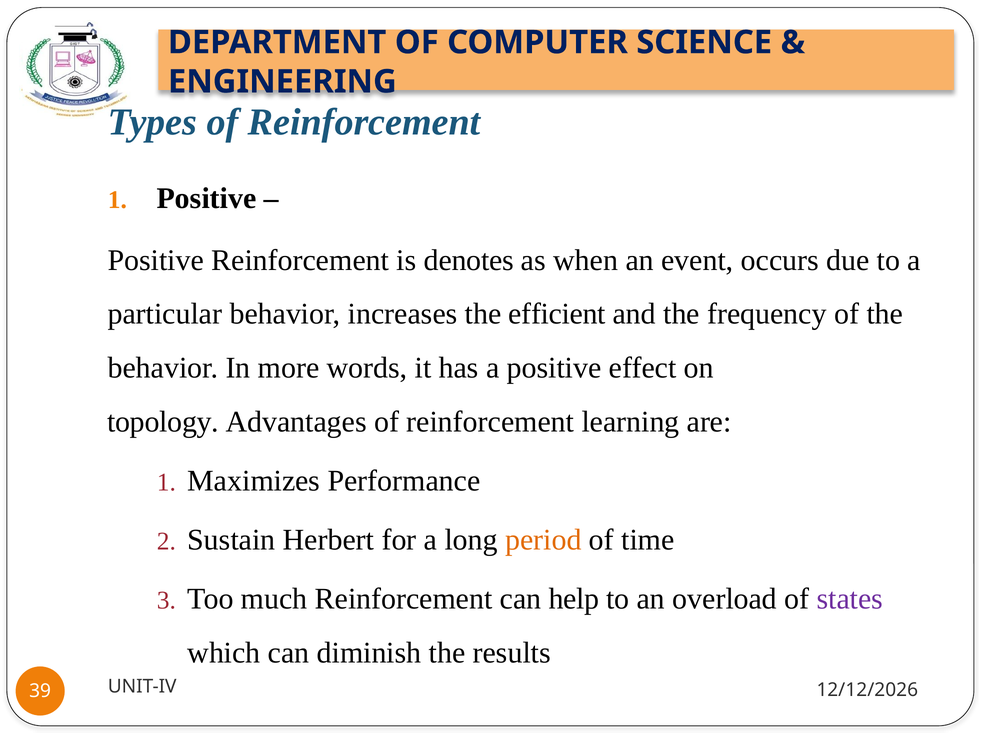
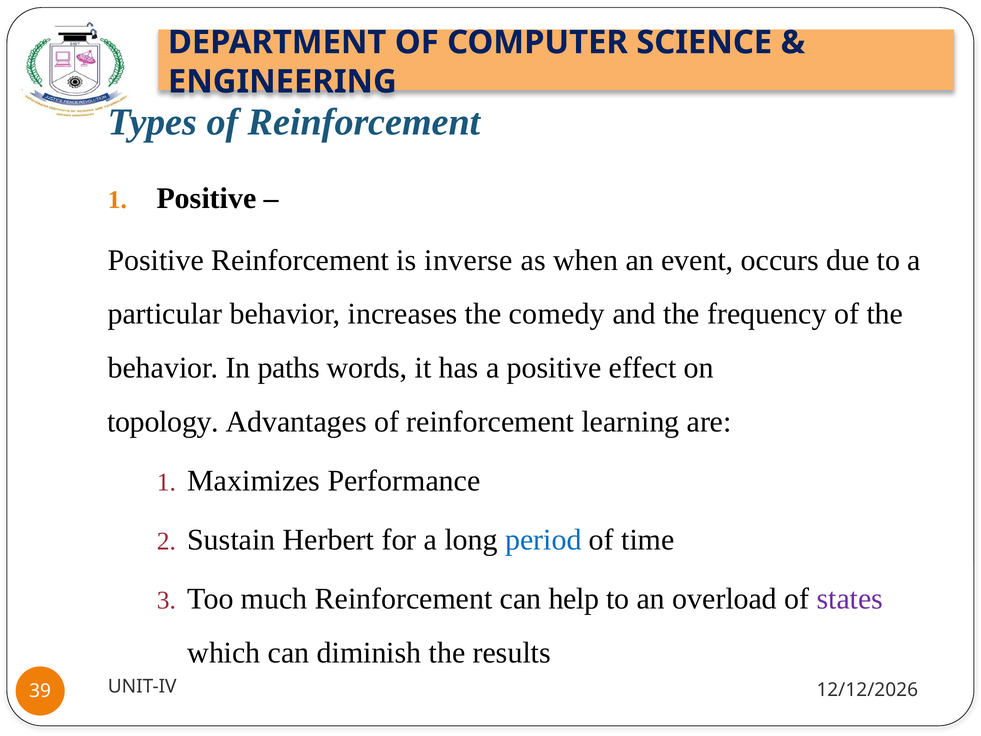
denotes: denotes -> inverse (469, 260)
efficient: efficient -> comedy (557, 314)
more: more -> paths (289, 368)
period colour: orange -> blue (543, 540)
